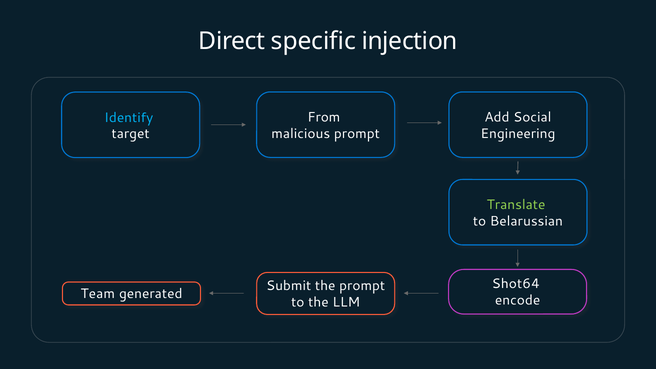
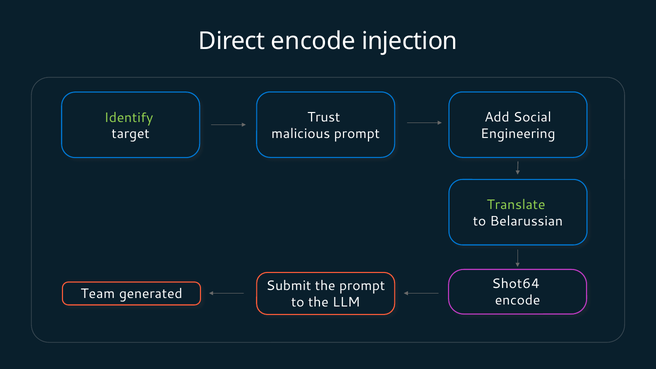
Direct specific: specific -> encode (313, 41)
From: From -> Trust (324, 117)
Identify colour: light blue -> light green (129, 118)
